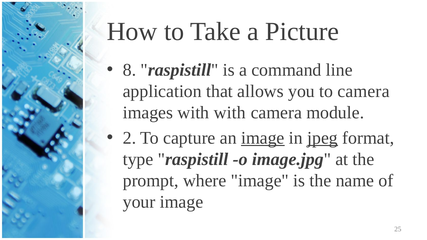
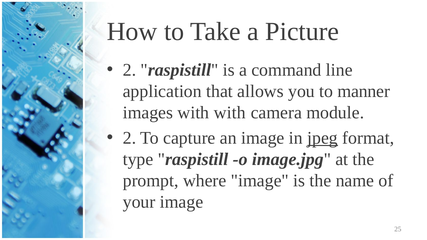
8: 8 -> 2 (129, 70)
to camera: camera -> manner (364, 91)
image underline: present -> none (263, 138)
